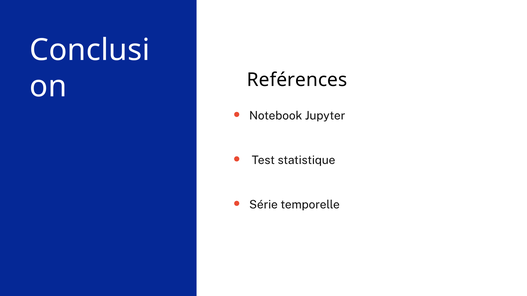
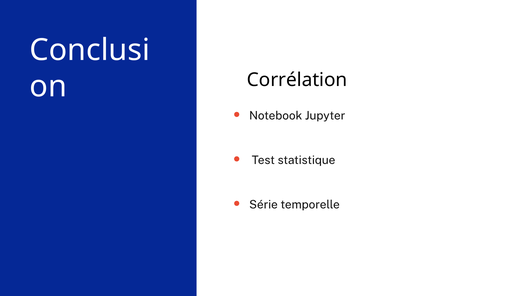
Reférences: Reférences -> Corrélation (297, 80)
